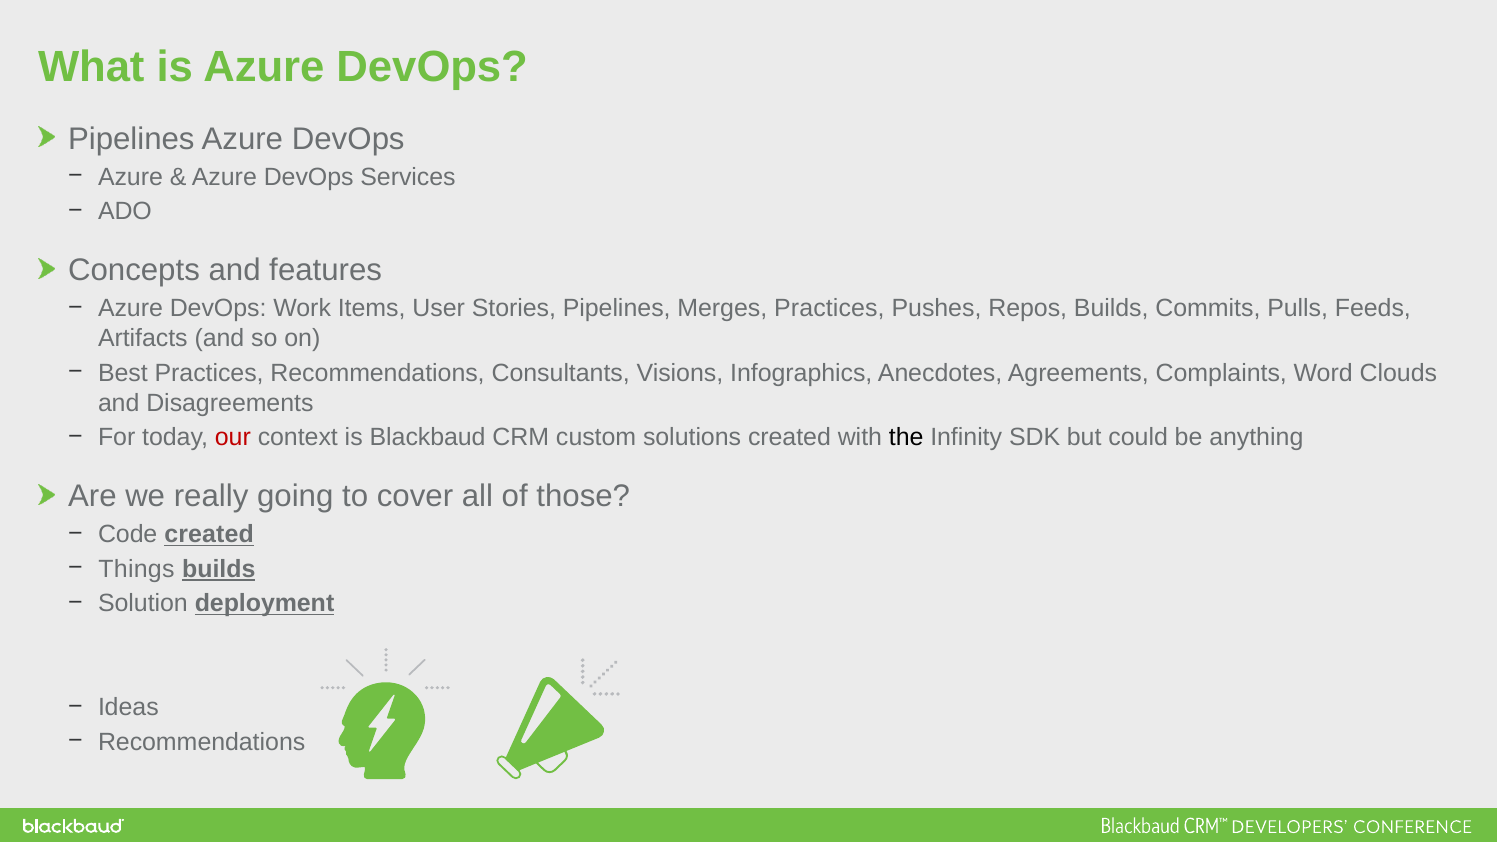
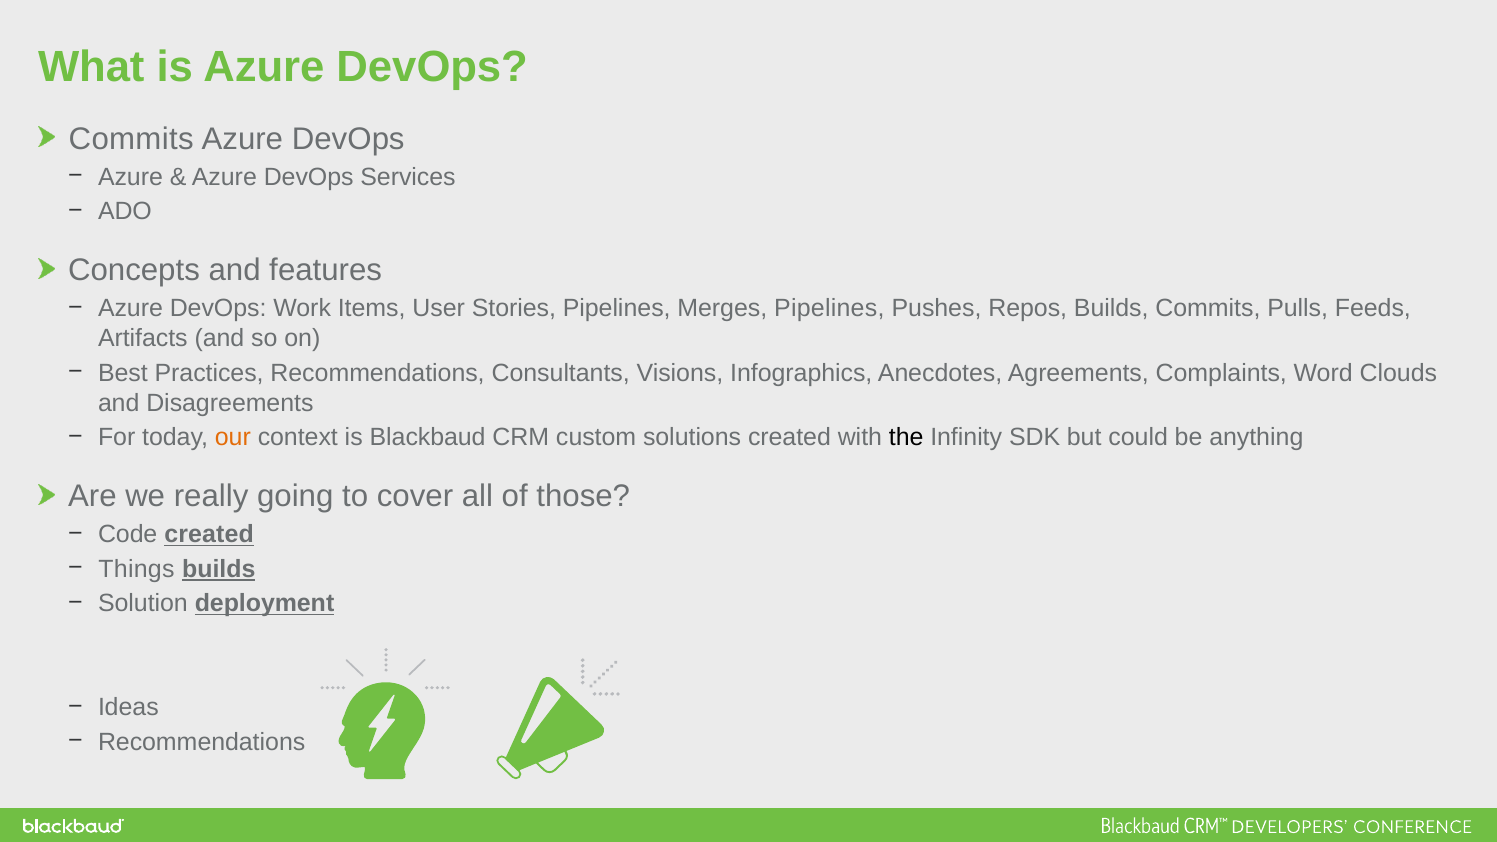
Pipelines: Pipelines -> Commits (131, 139)
Merges Practices: Practices -> Pipelines (829, 308)
our colour: red -> orange (233, 438)
